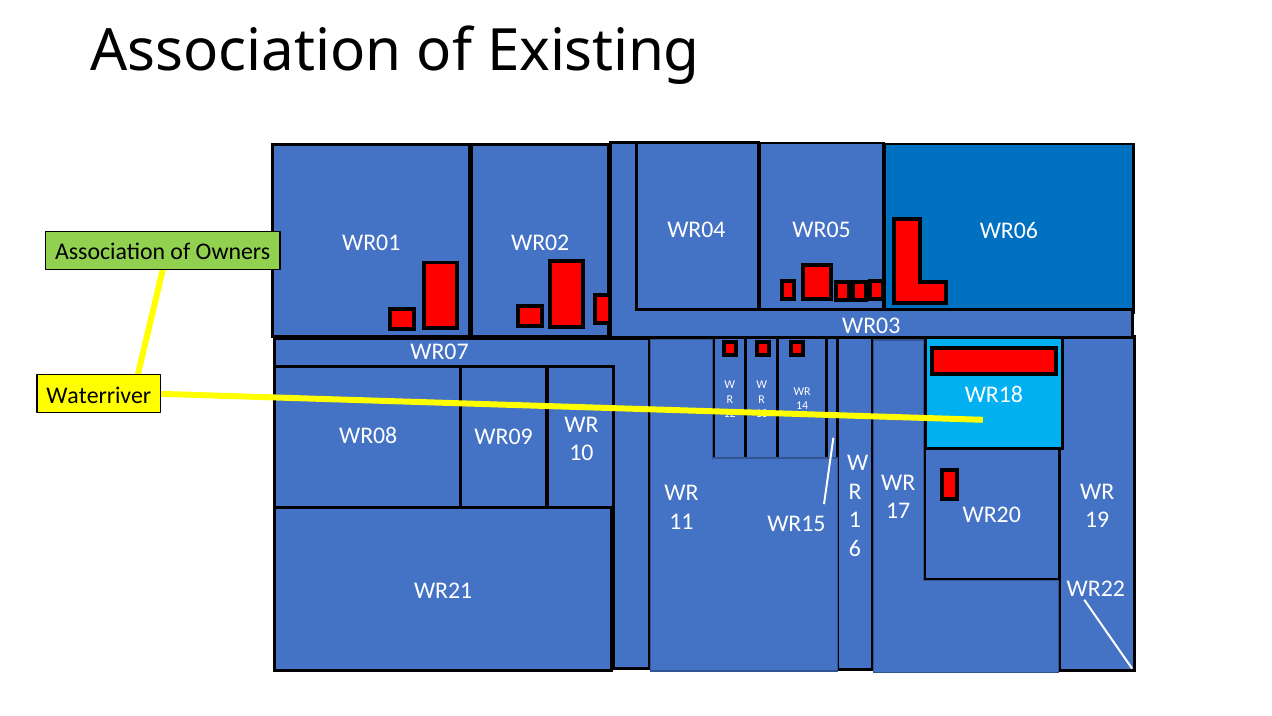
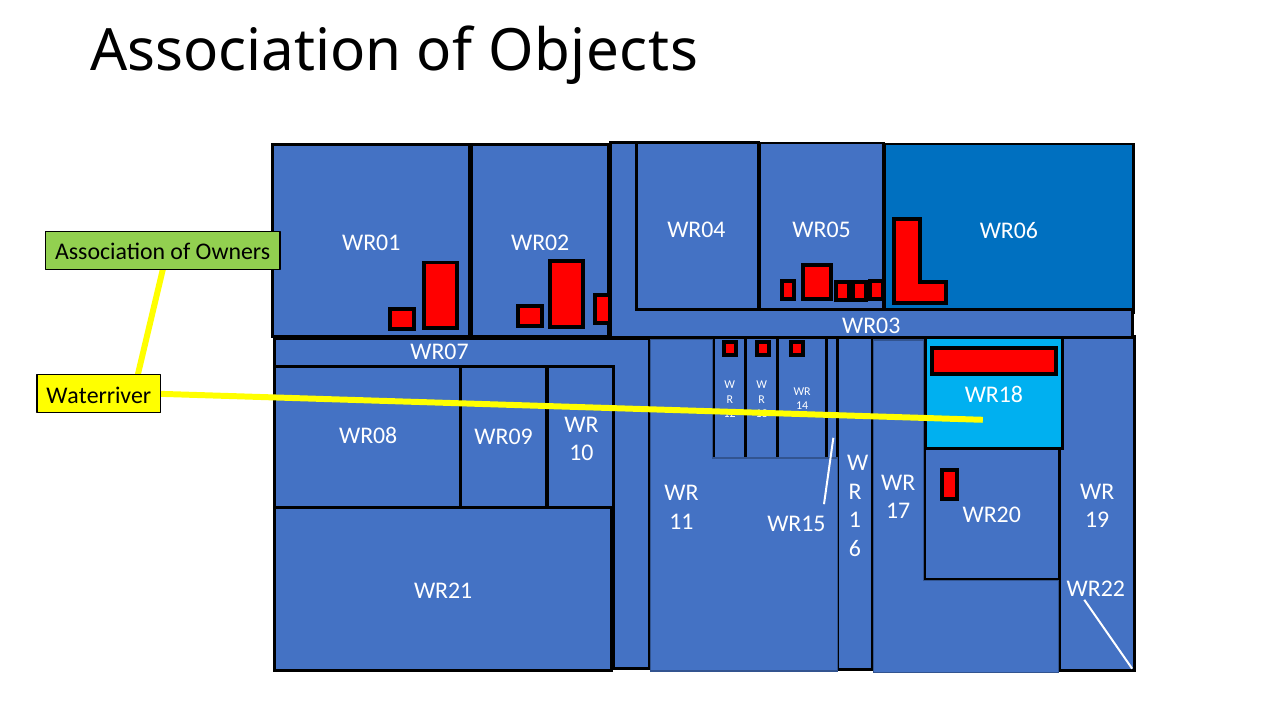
Existing: Existing -> Objects (593, 51)
